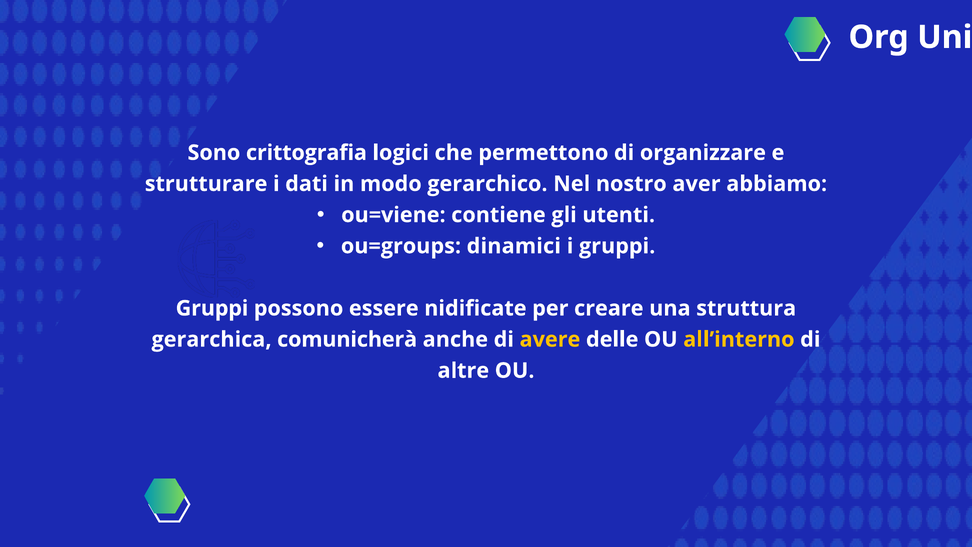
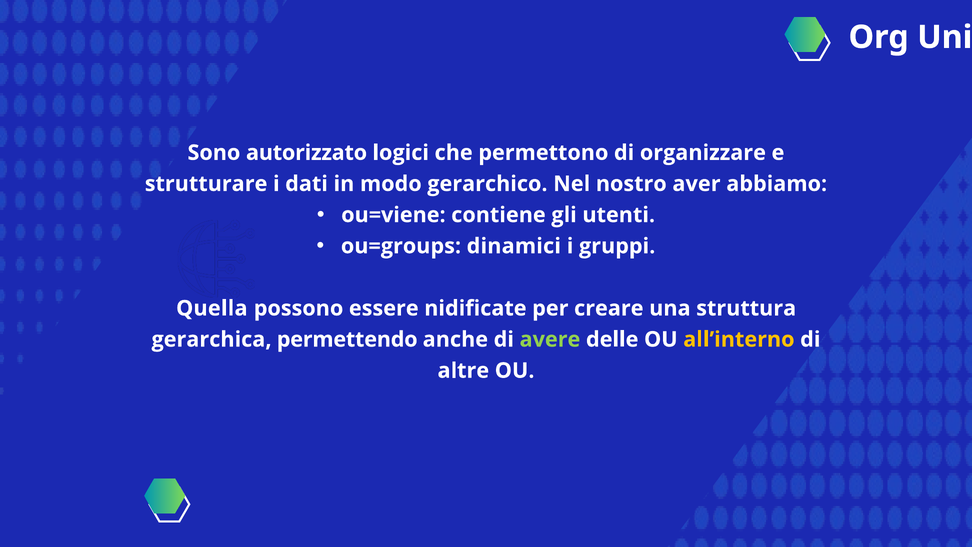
crittografia: crittografia -> autorizzato (307, 153)
Gruppi: Gruppi -> Quella (212, 308)
comunicherà: comunicherà -> permettendo (347, 339)
avere colour: yellow -> light green (550, 339)
